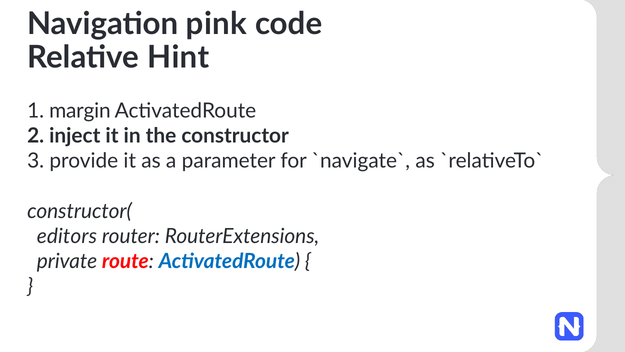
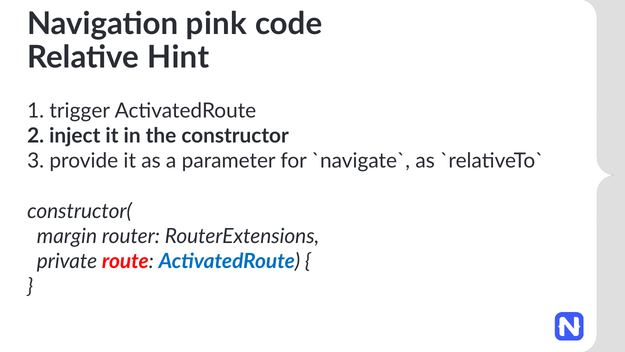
margin: margin -> trigger (80, 111)
editors: editors -> margin (67, 236)
